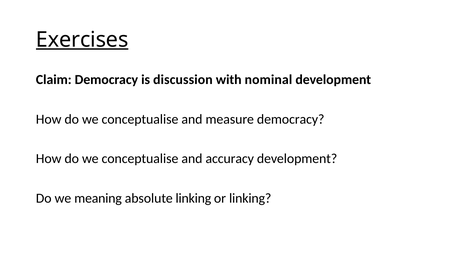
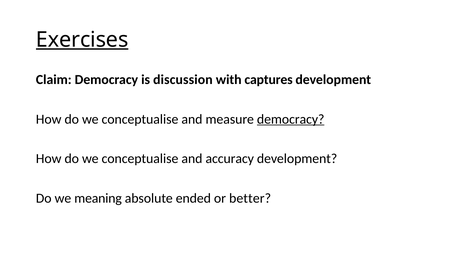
nominal: nominal -> captures (269, 80)
democracy underline: none -> present (291, 119)
absolute linking: linking -> ended (193, 198)
or linking: linking -> better (250, 198)
